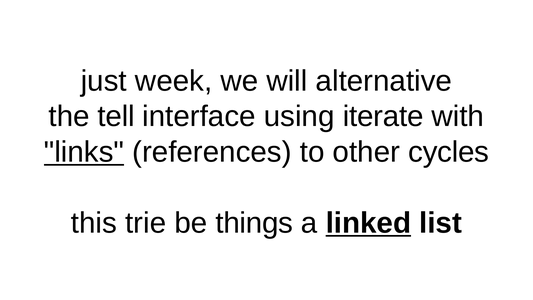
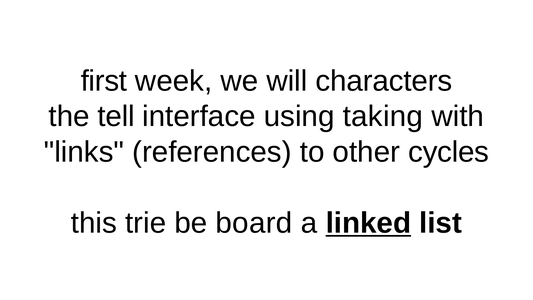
just: just -> first (104, 81)
alternative: alternative -> characters (384, 81)
iterate: iterate -> taking (383, 116)
links underline: present -> none (84, 152)
things: things -> board (254, 223)
